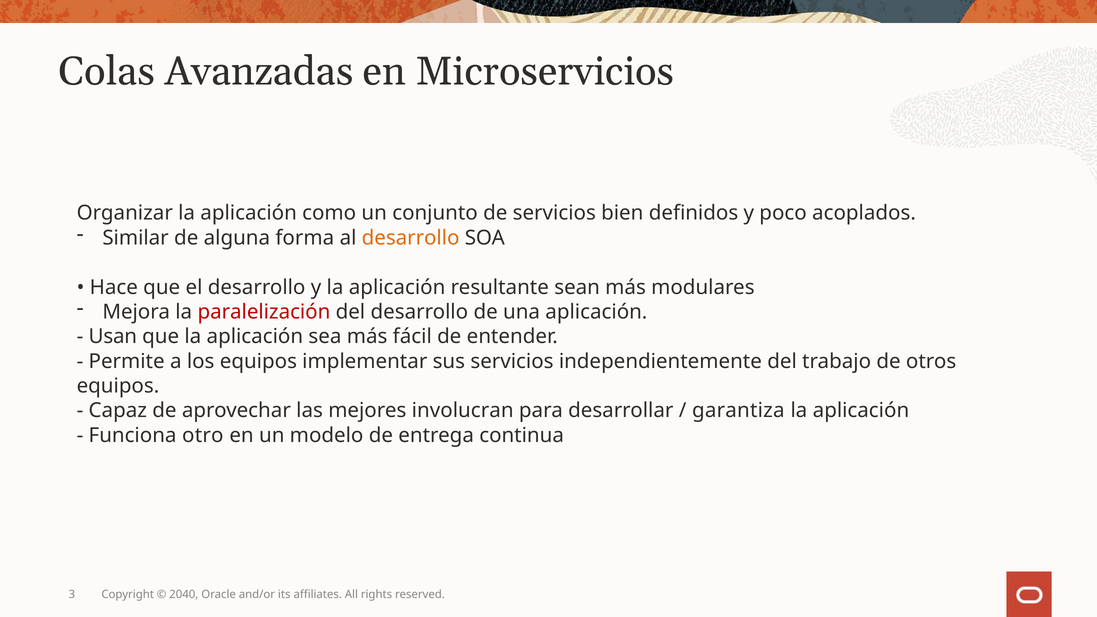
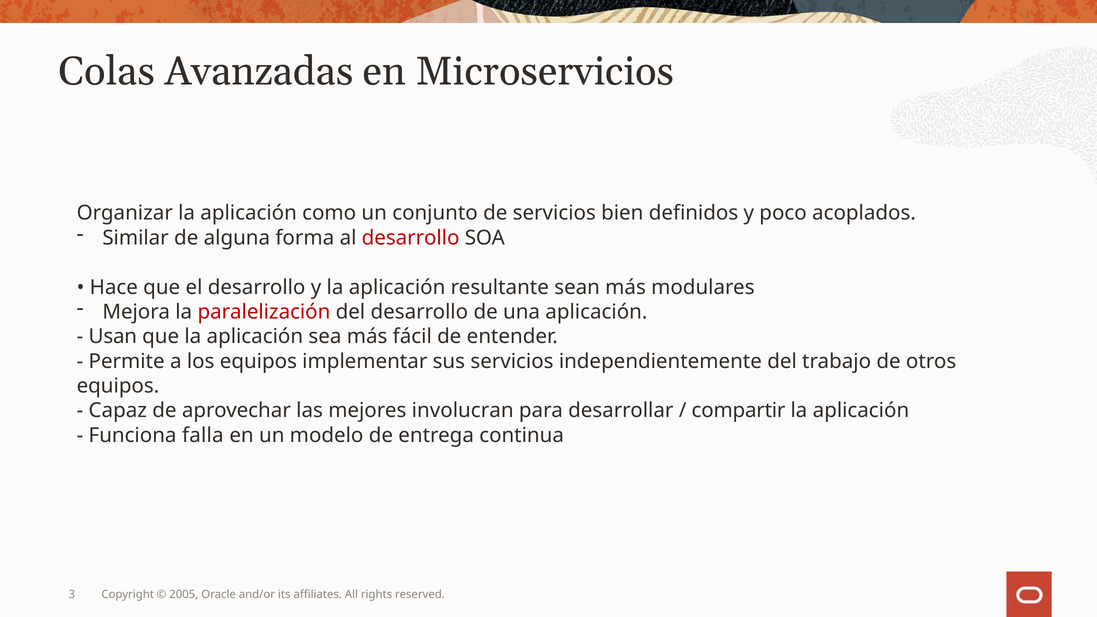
desarrollo colour: orange -> red (411, 238)
garantiza: garantiza -> compartir (739, 411)
otro: otro -> falla (203, 435)
2040: 2040 -> 2005 (184, 594)
